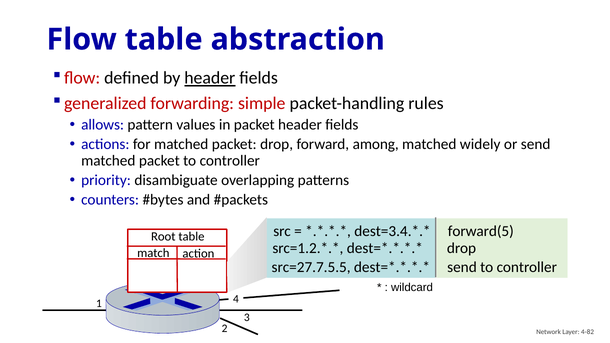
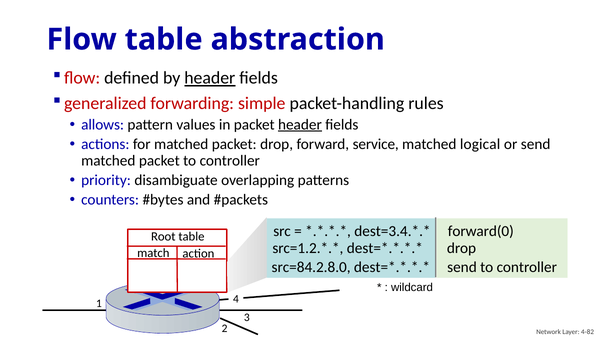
header underline: none -> present (300, 125)
among: among -> service (376, 144)
widely: widely -> logical (480, 144)
forward(5: forward(5 -> forward(0 (481, 231)
src=27.7.5.5: src=27.7.5.5 -> src=84.2.8.0 (311, 267)
